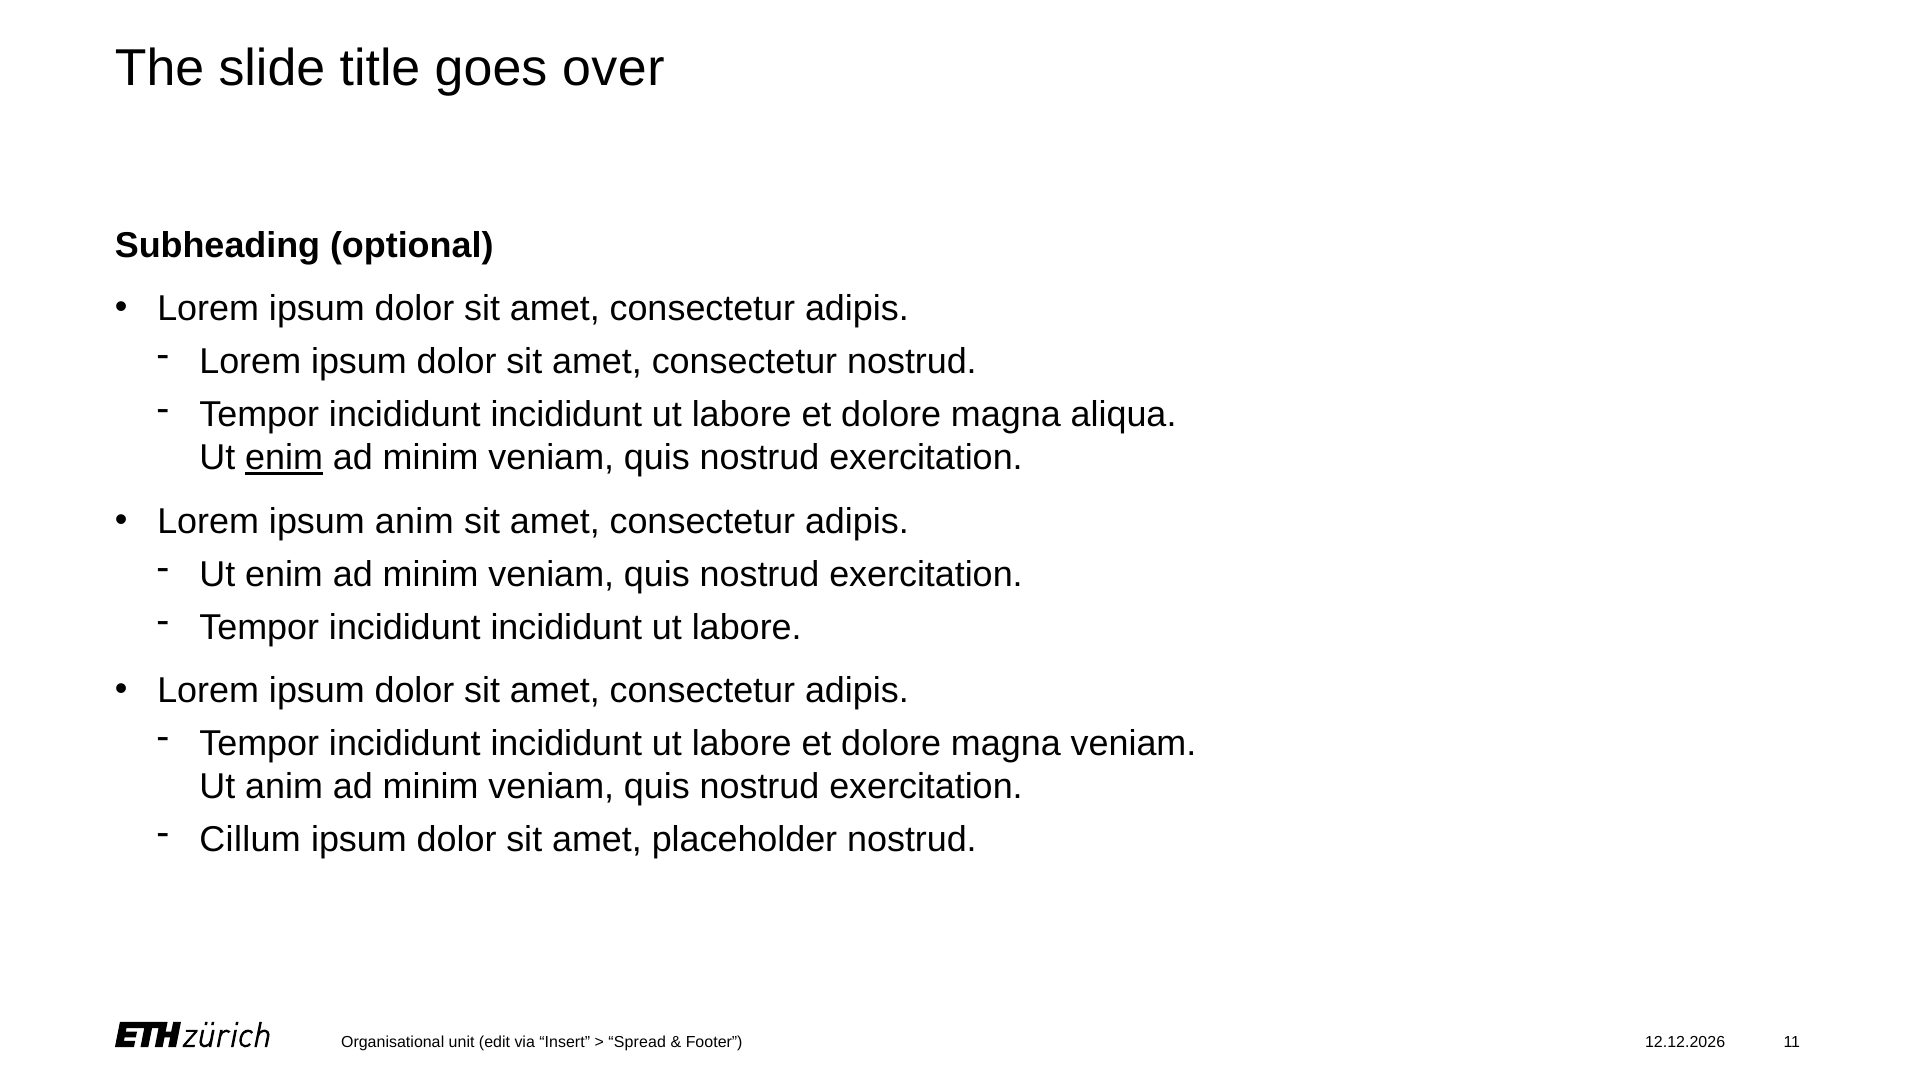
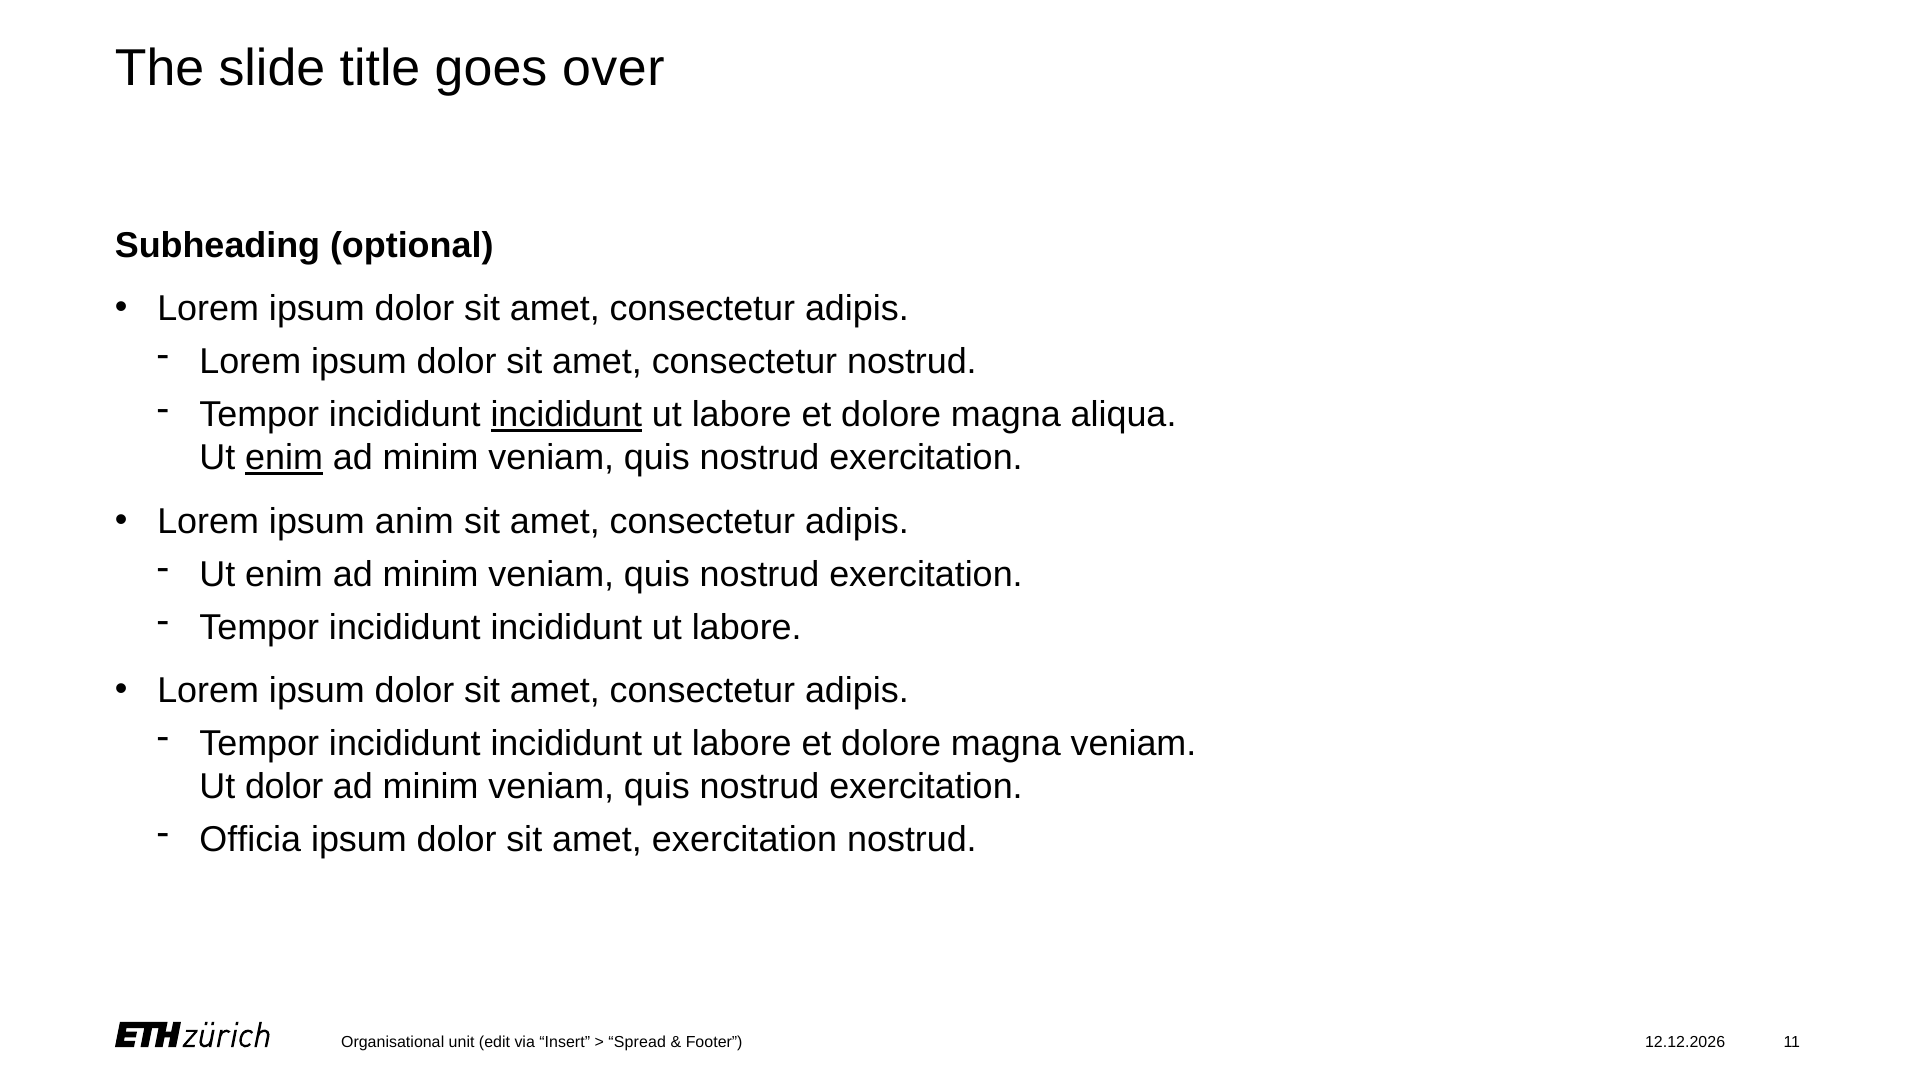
incididunt underline: none -> present (566, 415)
Ut anim: anim -> dolor (284, 787)
Cillum: Cillum -> Officia (250, 840)
amet placeholder: placeholder -> exercitation (744, 840)
